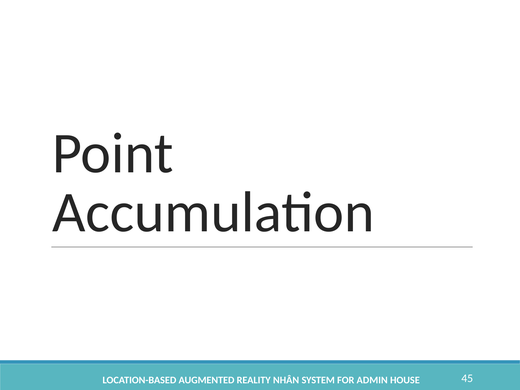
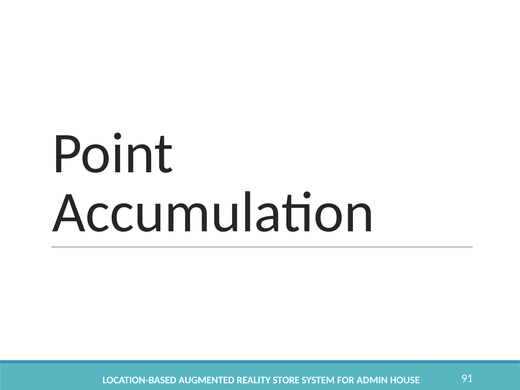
NHÂN: NHÂN -> STORE (286, 380)
45: 45 -> 91 (467, 378)
